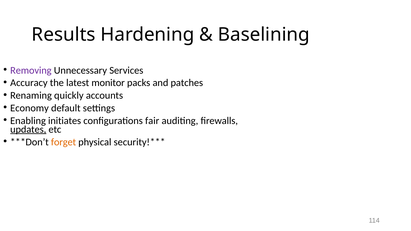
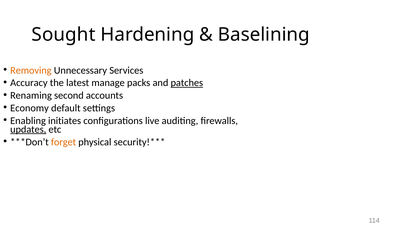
Results: Results -> Sought (64, 35)
Removing colour: purple -> orange (31, 70)
monitor: monitor -> manage (108, 83)
patches underline: none -> present (187, 83)
quickly: quickly -> second (69, 96)
fair: fair -> live (152, 121)
